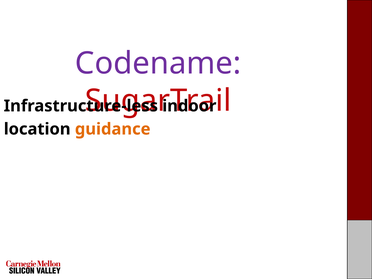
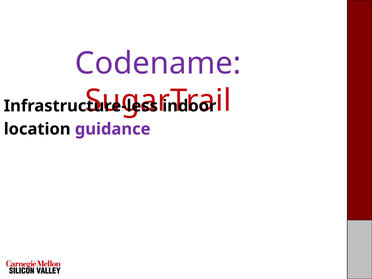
guidance colour: orange -> purple (113, 129)
